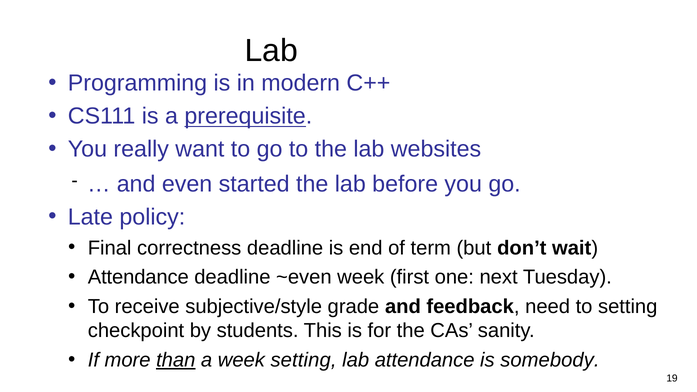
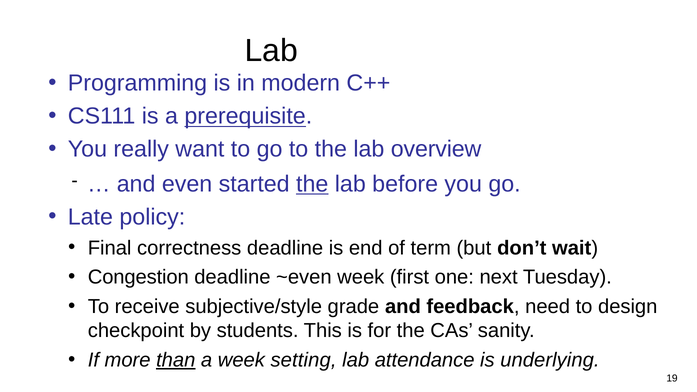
websites: websites -> overview (436, 149)
the underline: none -> present (312, 184)
Attendance: Attendance -> Congestion (138, 277)
to setting: setting -> design (628, 307)
somebody: somebody -> underlying (550, 360)
